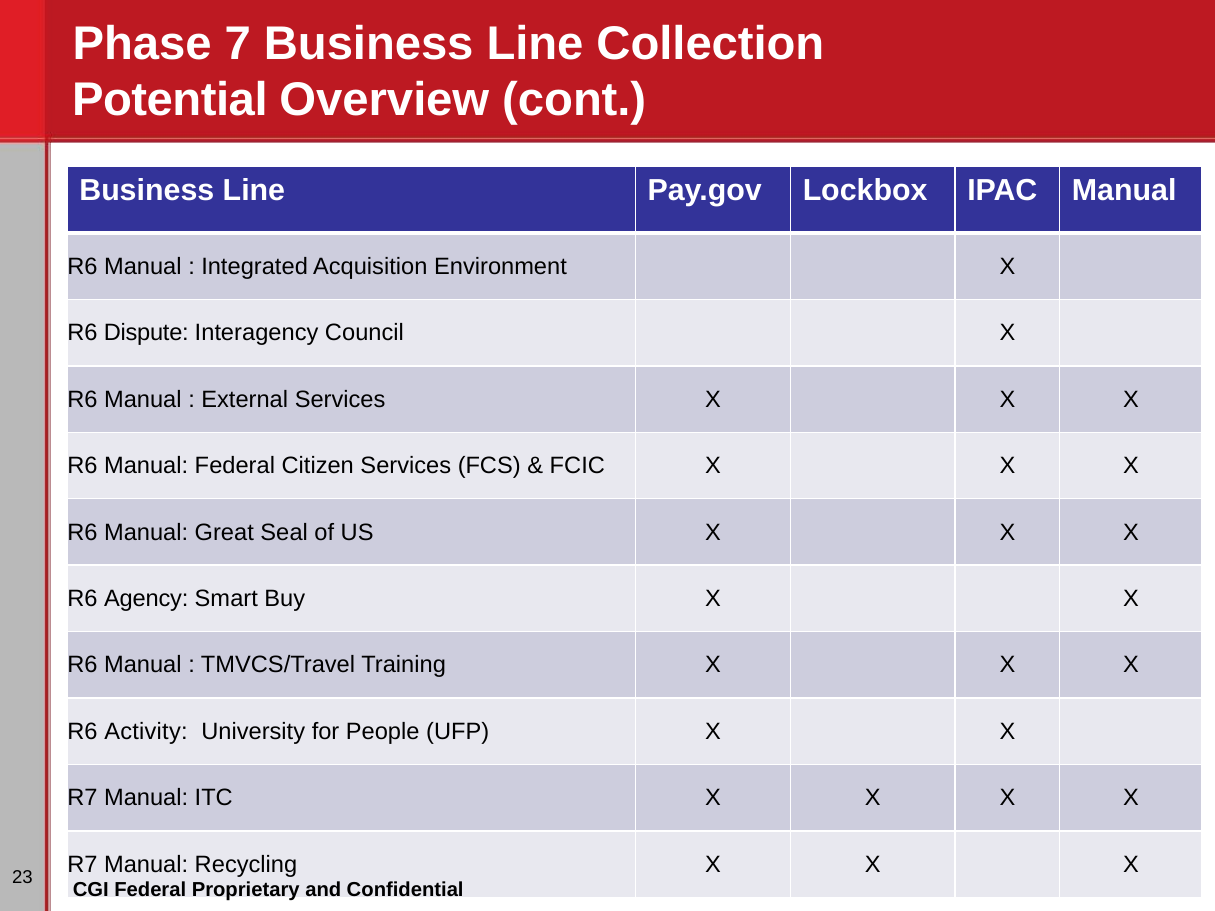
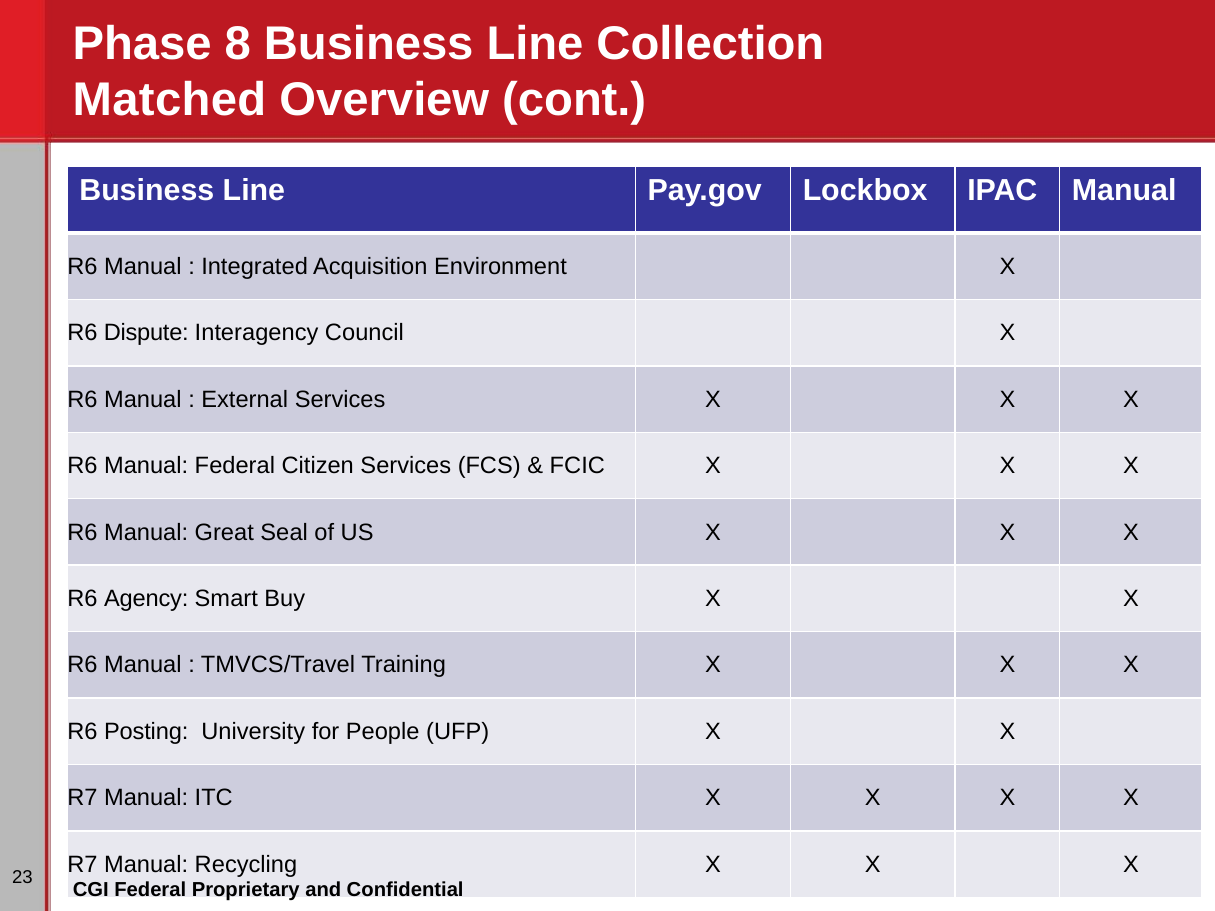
7: 7 -> 8 (238, 43)
Potential: Potential -> Matched (169, 100)
Activity: Activity -> Posting (146, 732)
